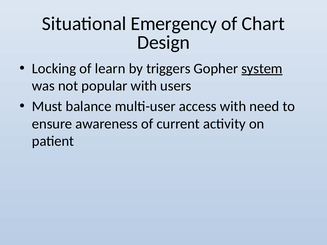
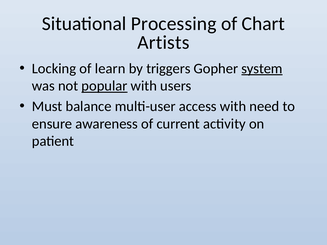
Emergency: Emergency -> Processing (174, 24)
Design: Design -> Artists (163, 43)
popular underline: none -> present (104, 86)
